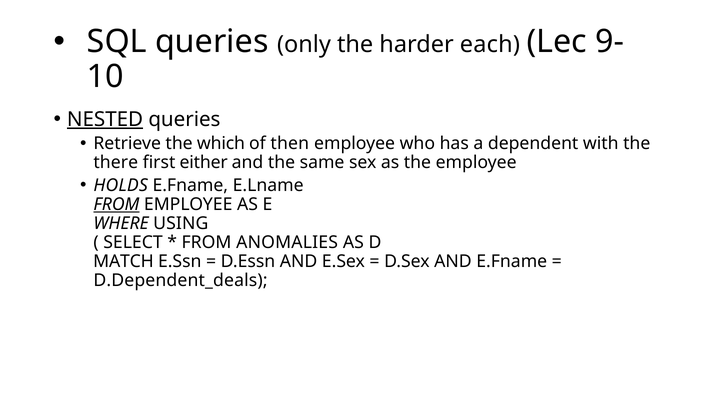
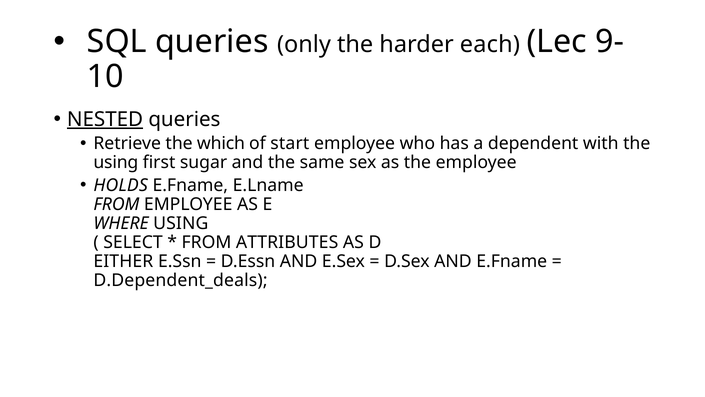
then: then -> start (290, 143)
there: there -> using (116, 162)
either: either -> sugar (204, 162)
FROM underline: present -> none (116, 204)
ANOMALIES: ANOMALIES -> ATTRIBUTES (287, 242)
MATCH: MATCH -> EITHER (123, 261)
